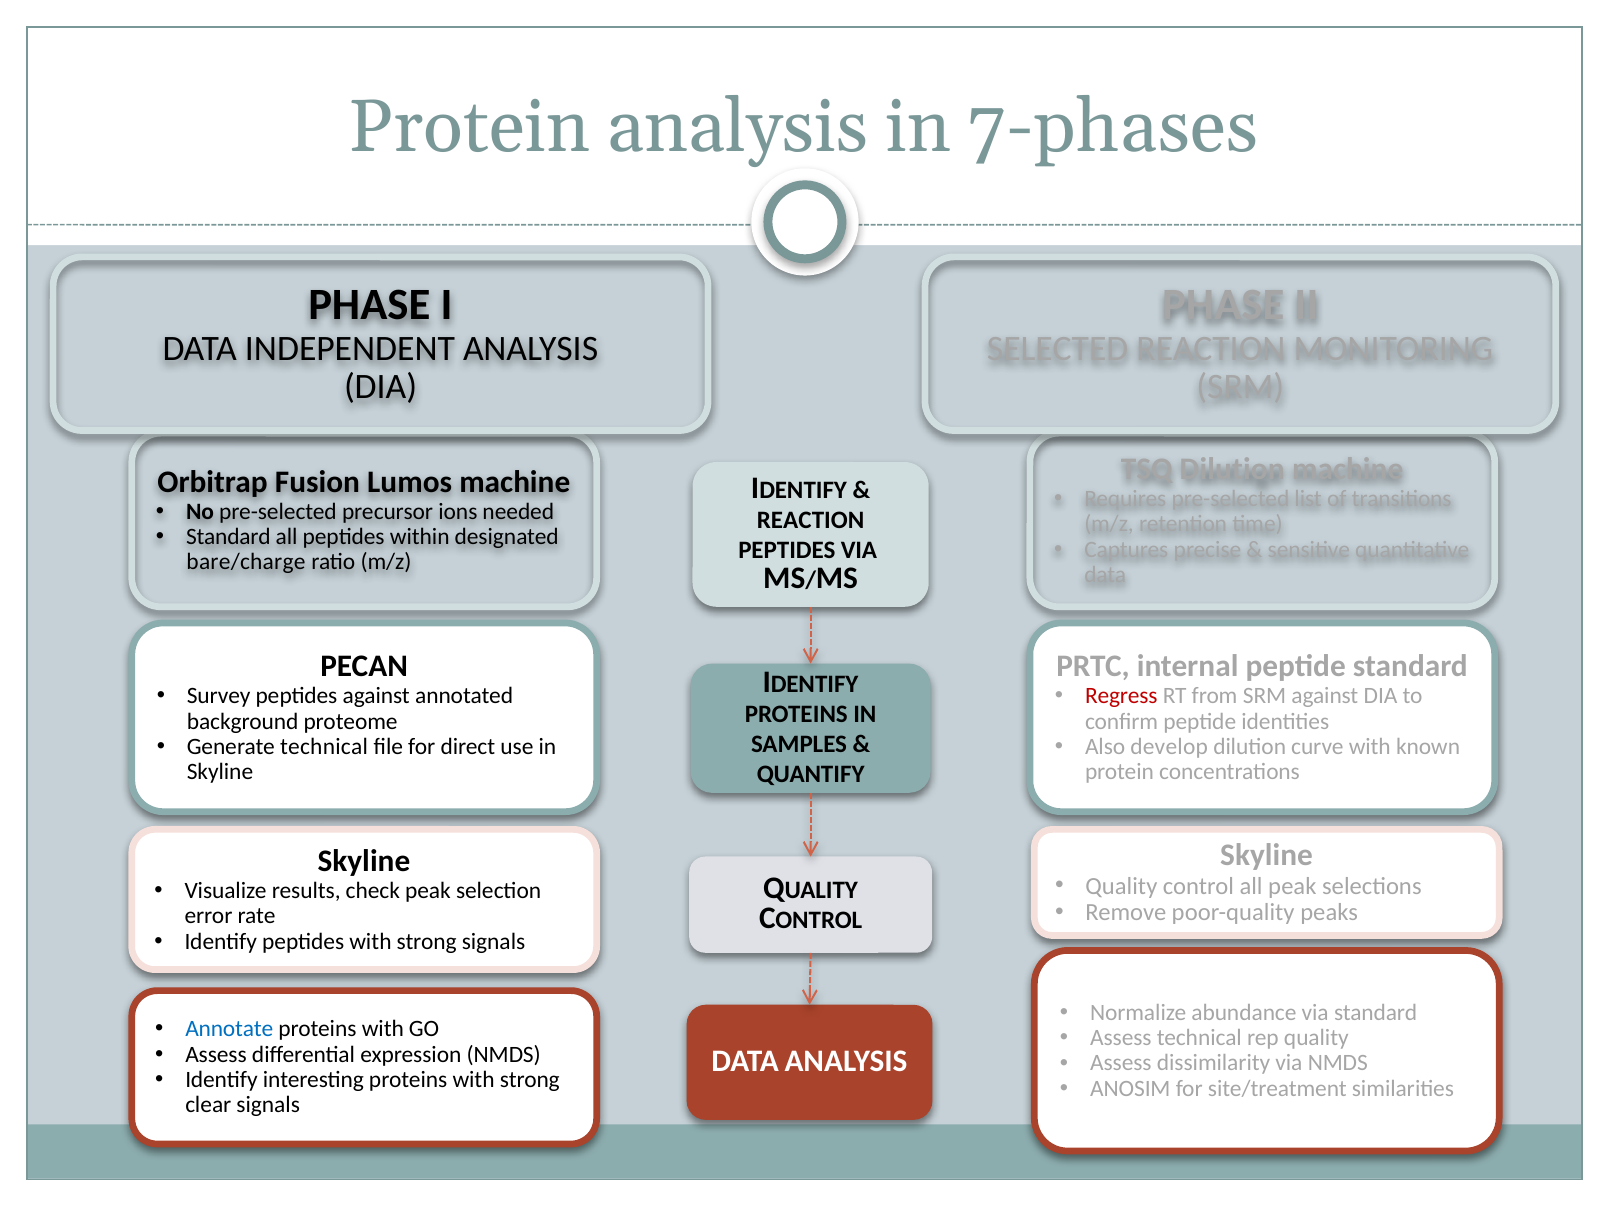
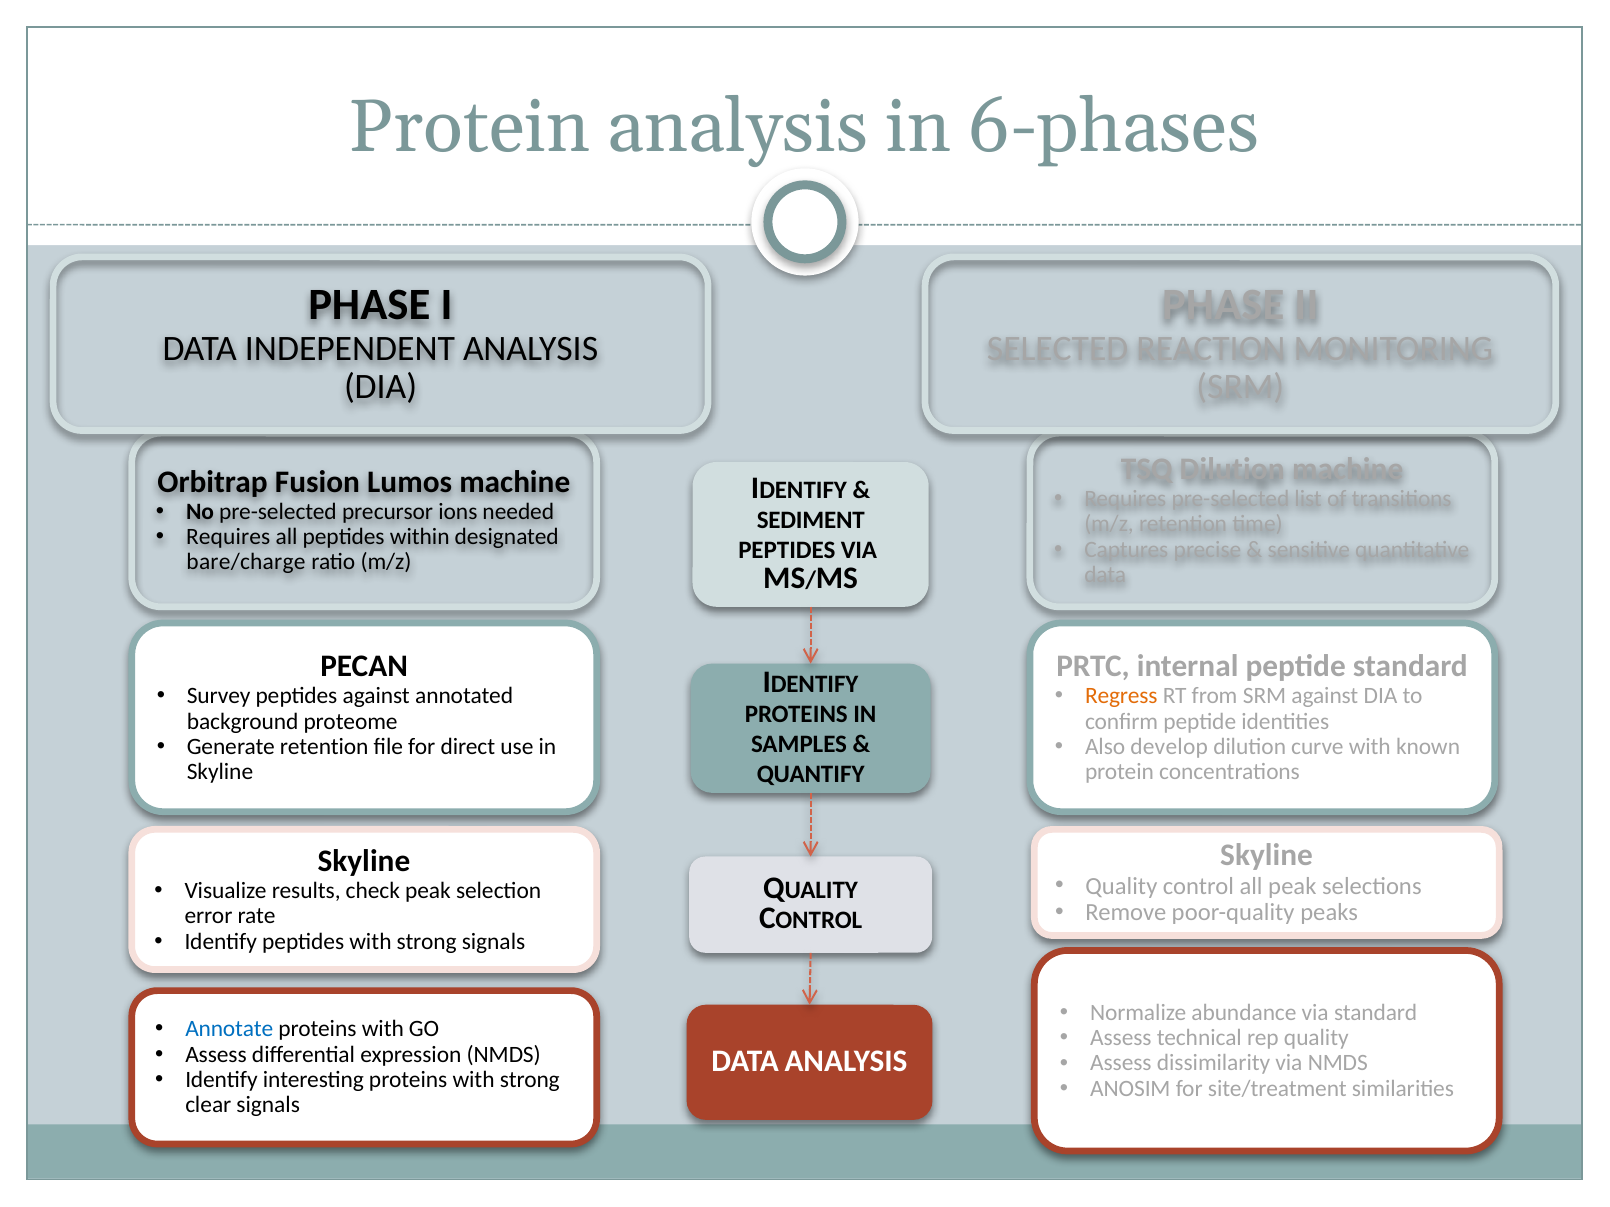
7-phases: 7-phases -> 6-phases (1114, 127)
REACTION: REACTION -> SEDIMENT (811, 520)
Standard: Standard -> Requires (228, 537)
Regress colour: red -> orange (1121, 696)
Generate technical: technical -> retention (324, 747)
